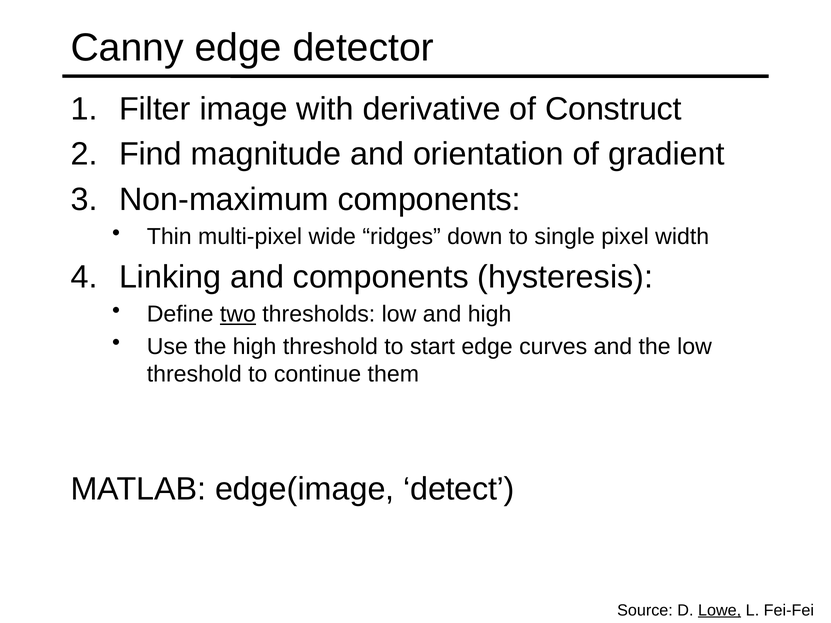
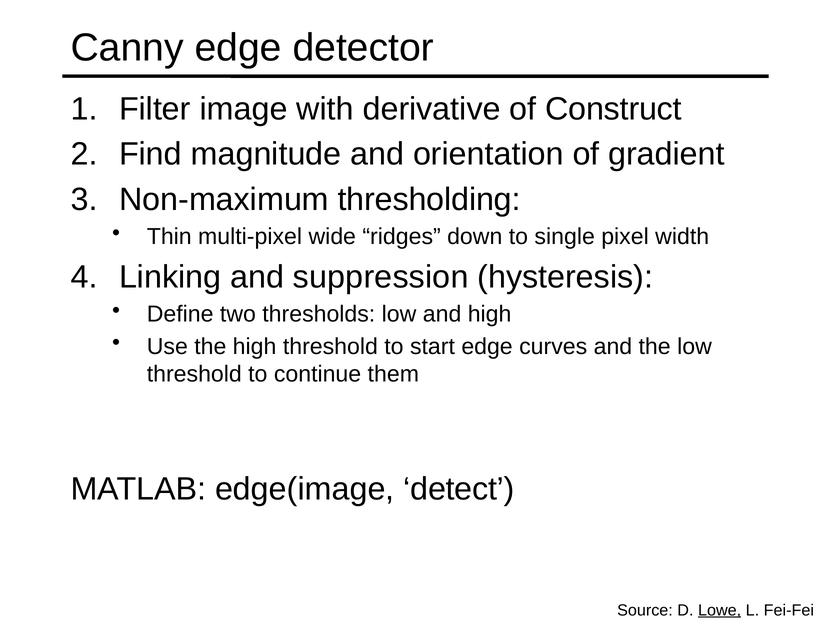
Non-maximum components: components -> thresholding (429, 199)
and components: components -> suppression (381, 277)
two underline: present -> none (238, 314)
